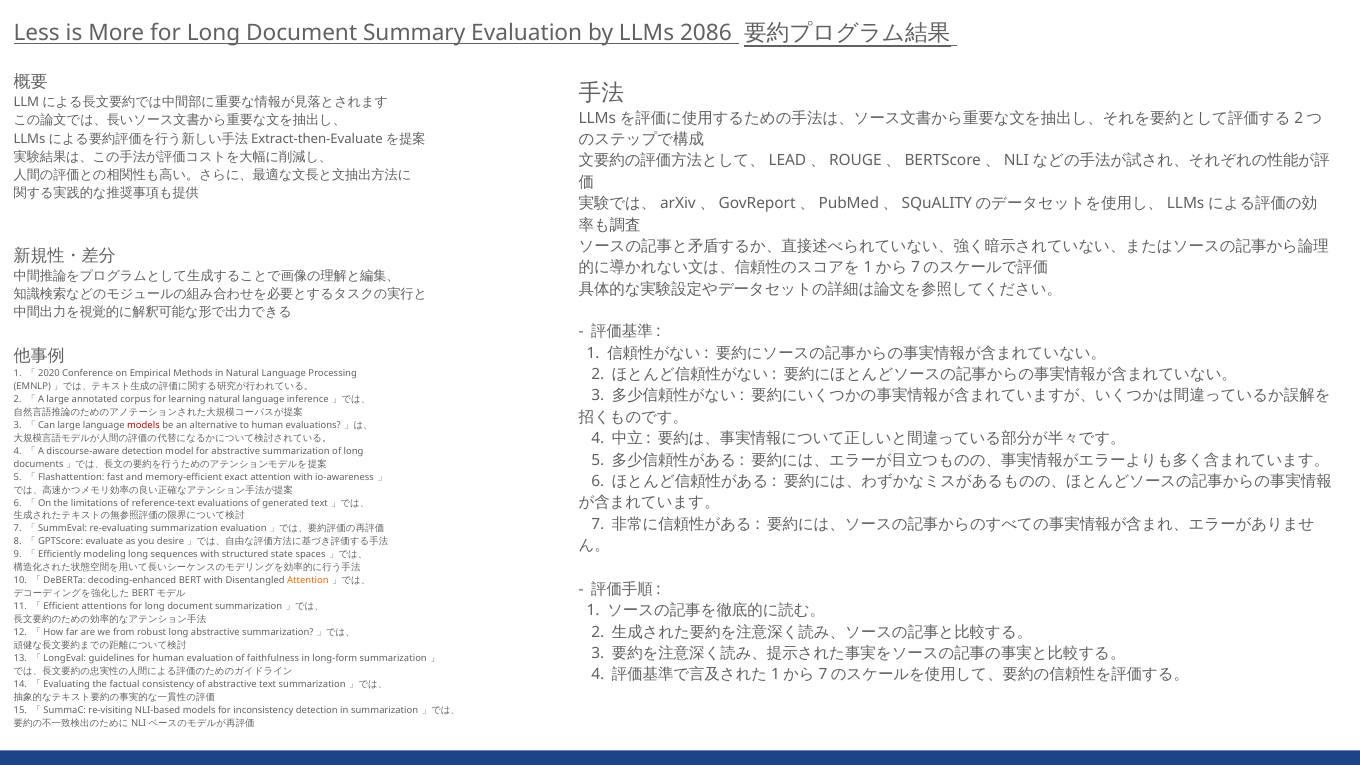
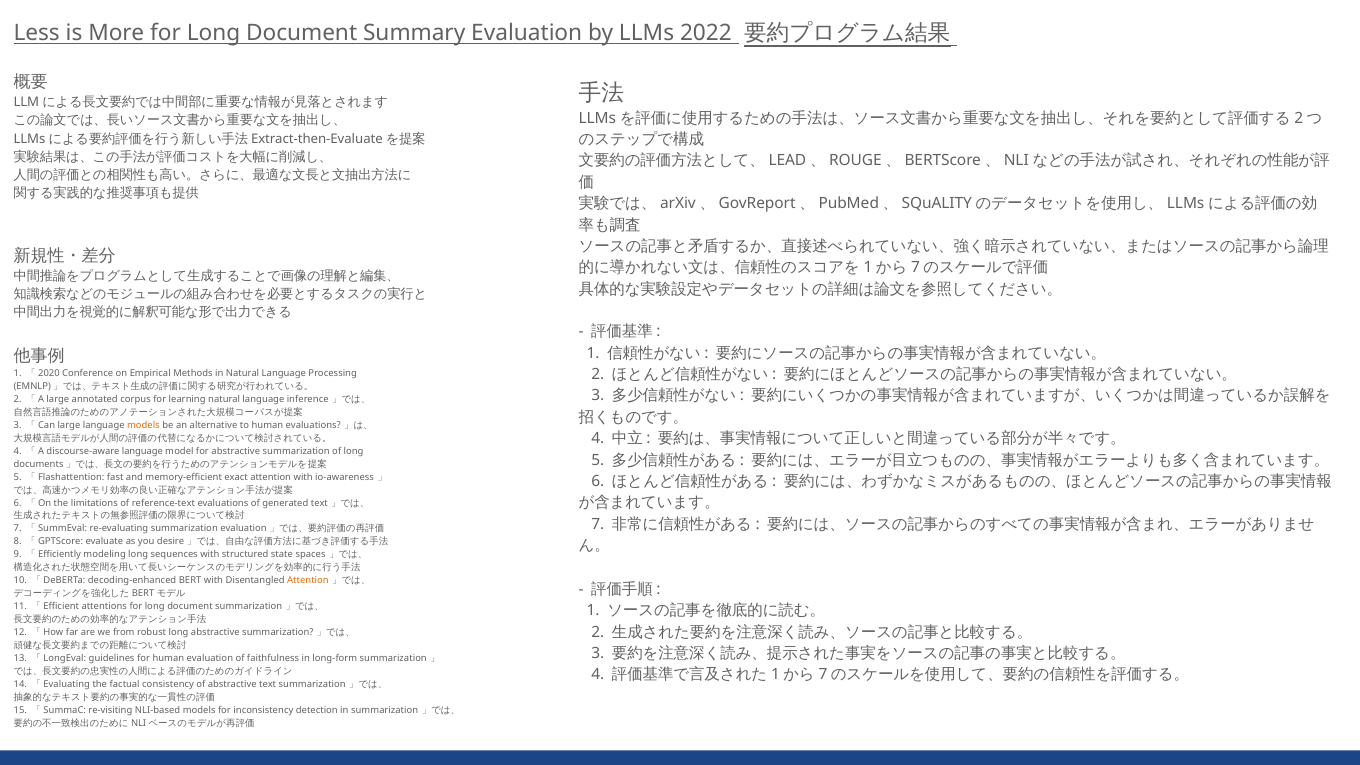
2086: 2086 -> 2022 (706, 33)
models colour: red -> orange (143, 425)
discourse-aware detection: detection -> language (142, 451)
